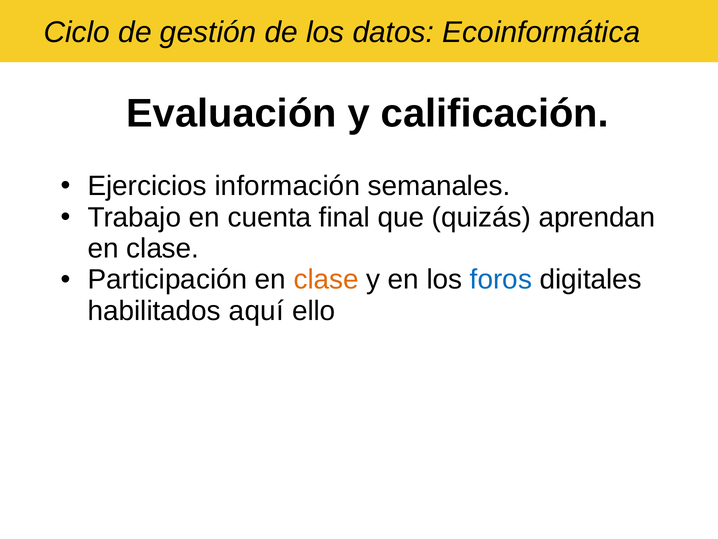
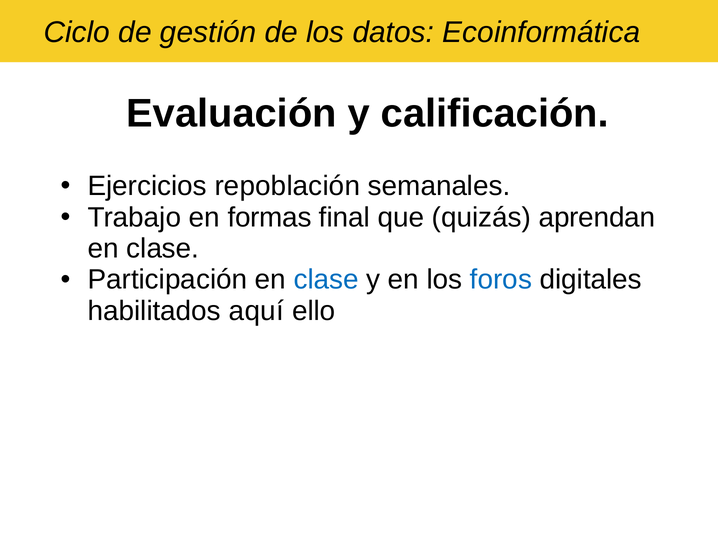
información: información -> repoblación (287, 186)
cuenta: cuenta -> formas (270, 217)
clase colour: orange -> blue (326, 280)
